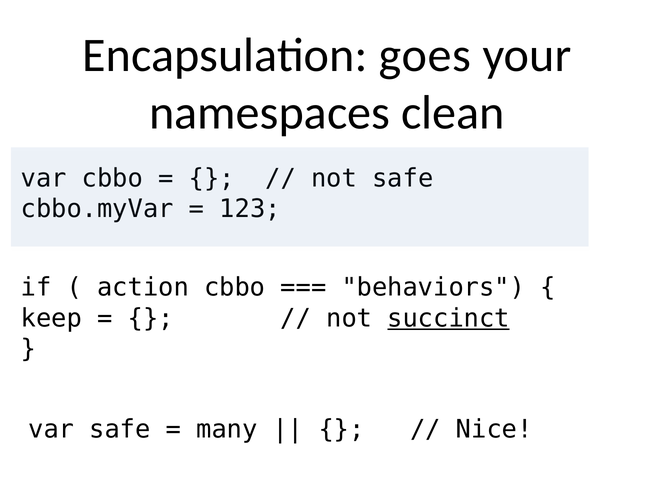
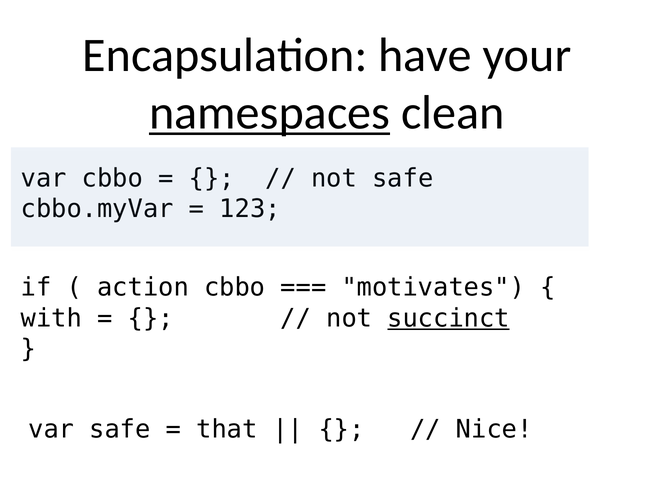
goes: goes -> have (425, 55)
namespaces underline: none -> present (270, 113)
behaviors: behaviors -> motivates (433, 287)
keep: keep -> with (51, 318)
many: many -> that (227, 429)
